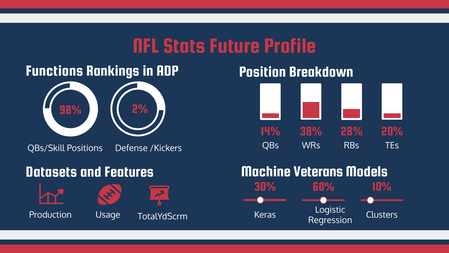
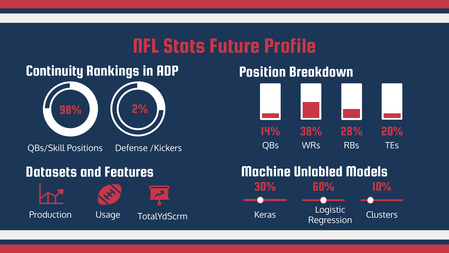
Functions: Functions -> Continuity (55, 71)
Veterans: Veterans -> Unlabled (318, 171)
